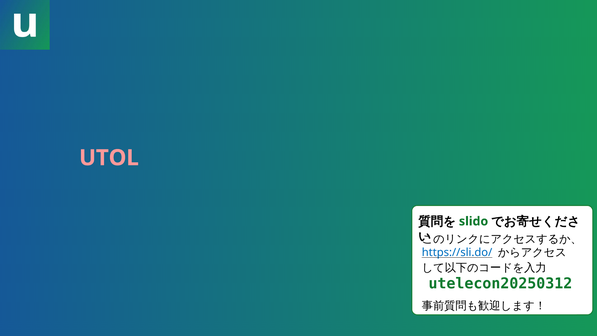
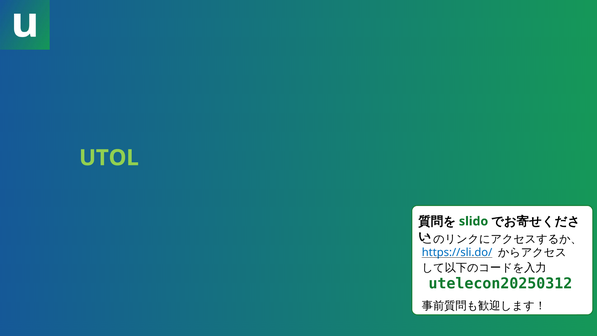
UTOL colour: pink -> light green (109, 158)
